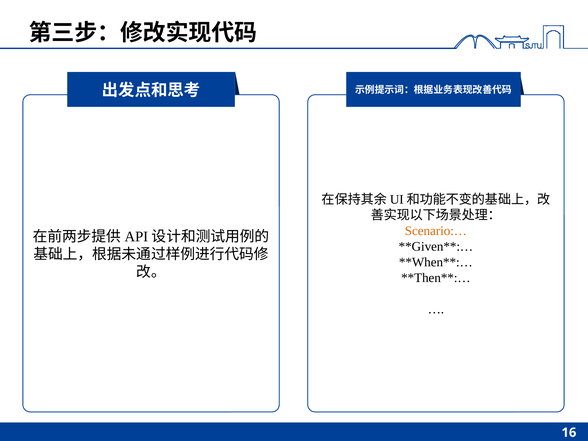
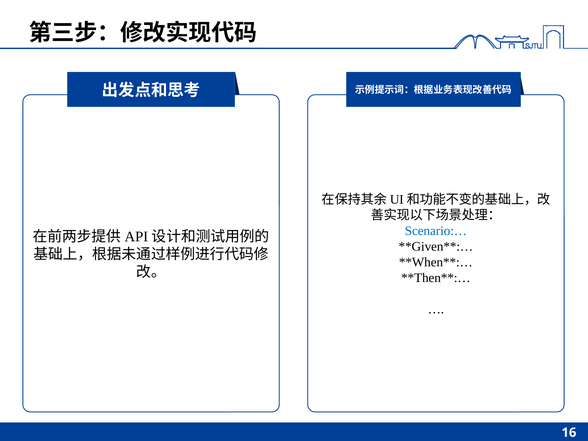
Scenario:… colour: orange -> blue (436, 231)
